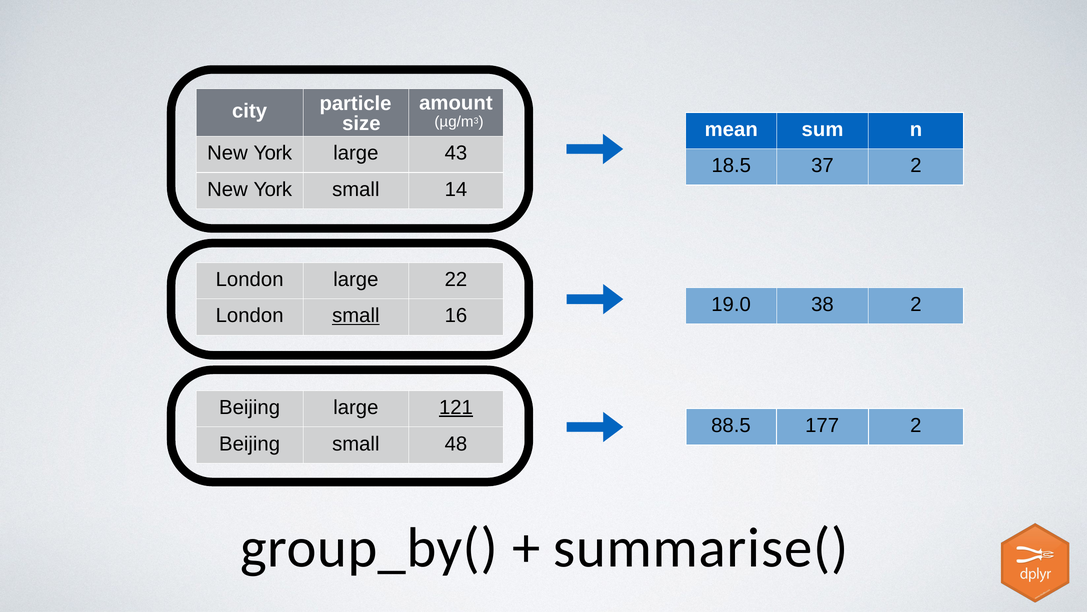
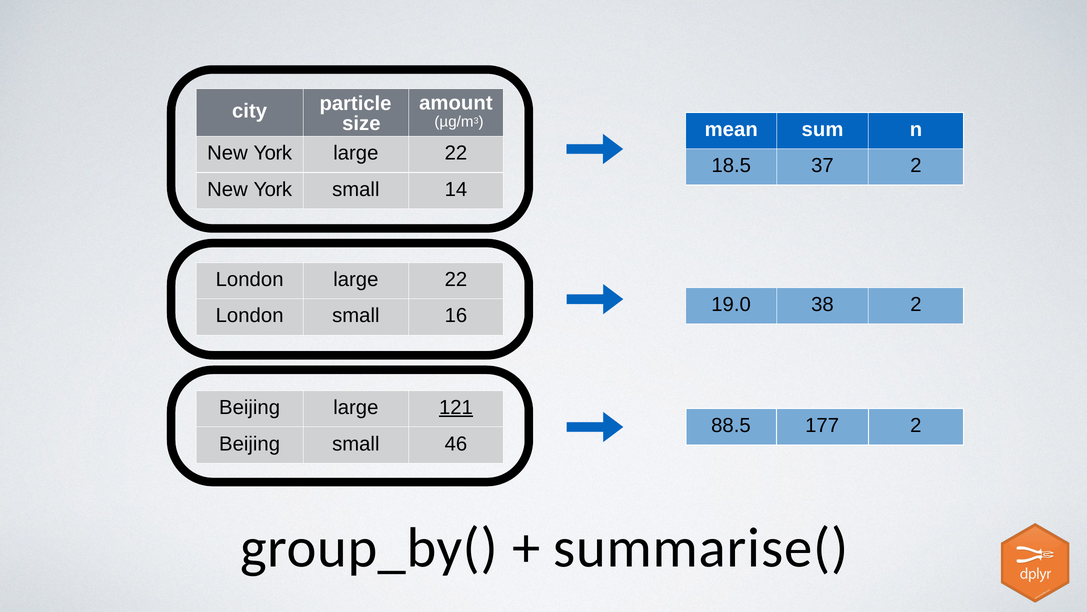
York large 43: 43 -> 22 (456, 153)
small underline: present -> none (356, 316)
48: 48 -> 46 (456, 443)
